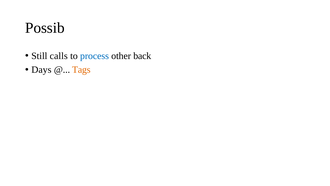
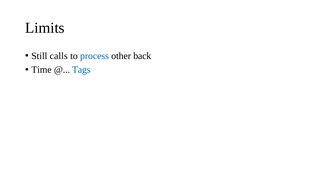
Possib: Possib -> Limits (45, 28)
Days: Days -> Time (41, 70)
Tags colour: orange -> blue (81, 70)
